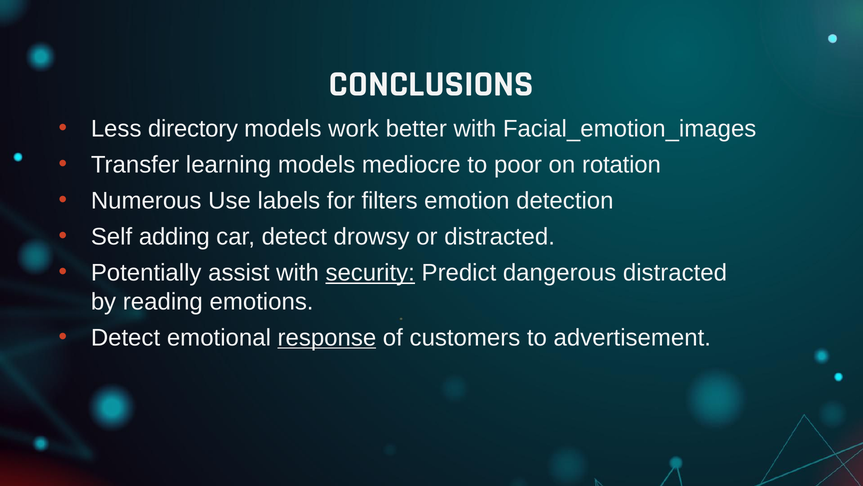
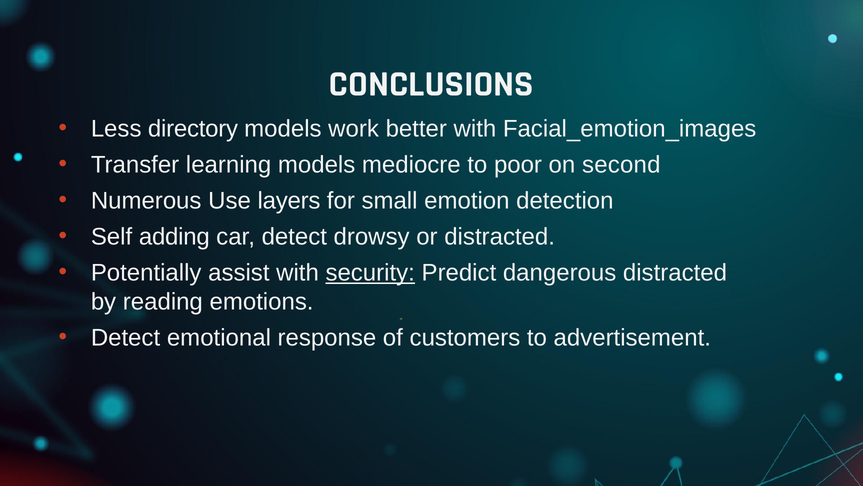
rotation: rotation -> second (621, 165)
labels: labels -> layers (289, 201)
filters: filters -> small (390, 201)
response underline: present -> none (327, 337)
